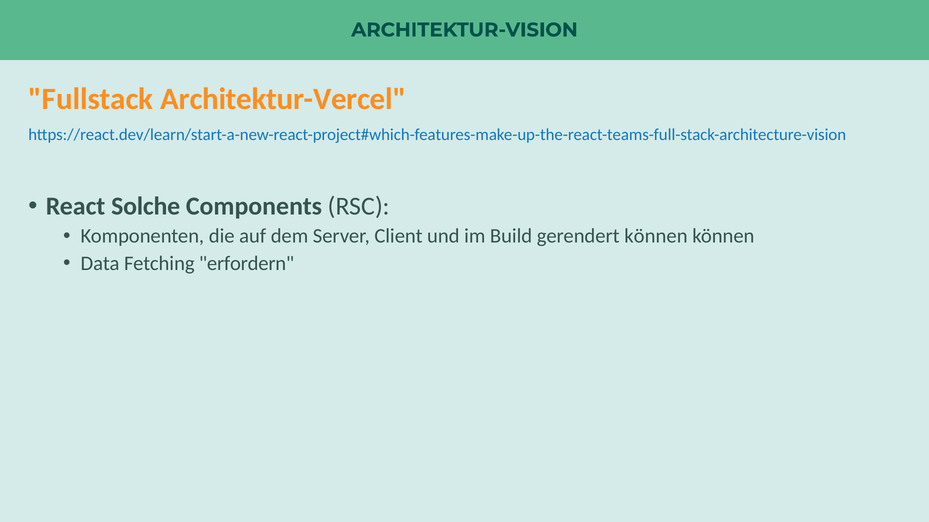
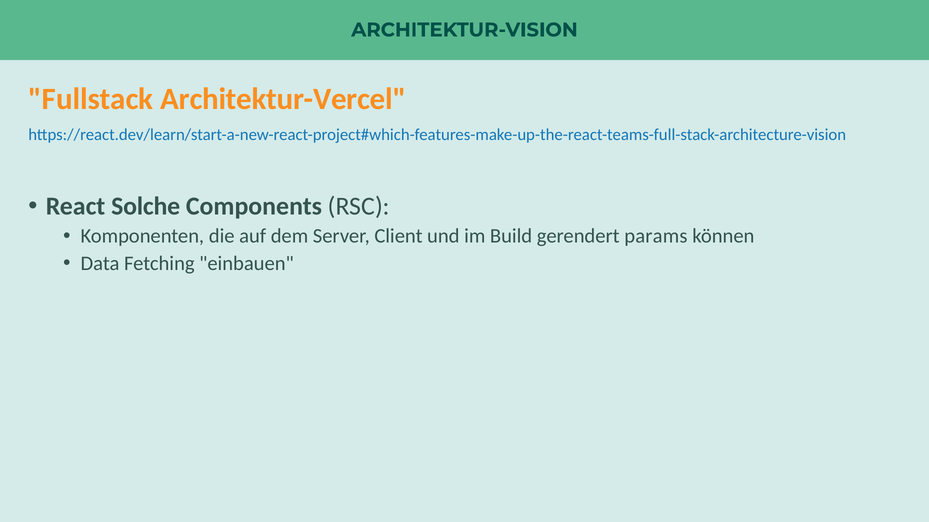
gerendert können: können -> params (656, 236)
erfordern: erfordern -> einbauen (246, 264)
